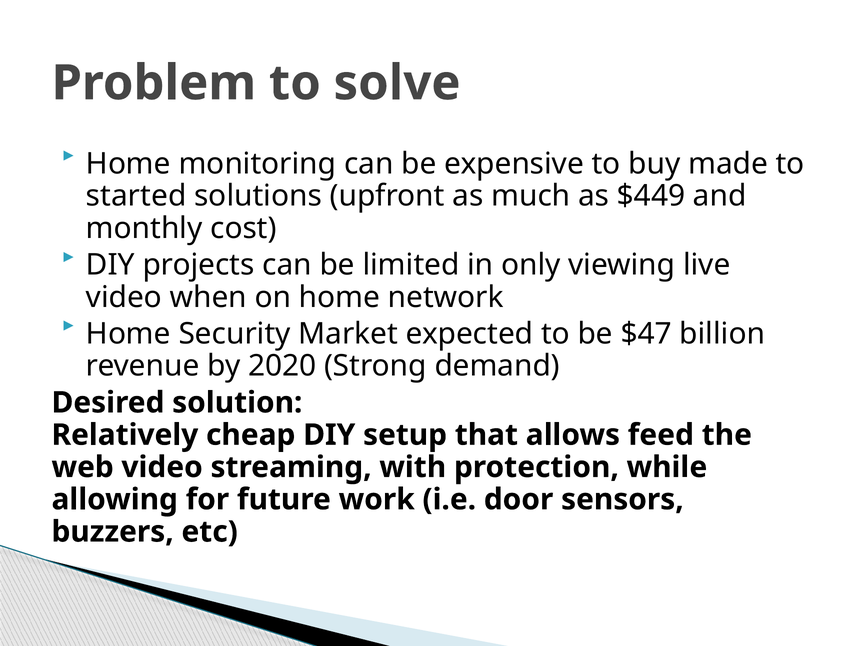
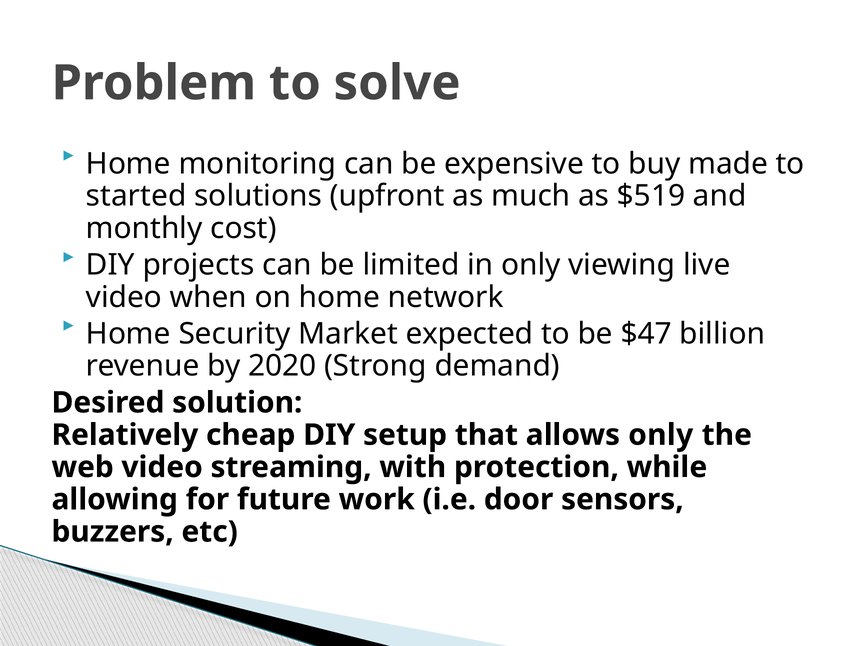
$449: $449 -> $519 (651, 196)
allows feed: feed -> only (661, 435)
